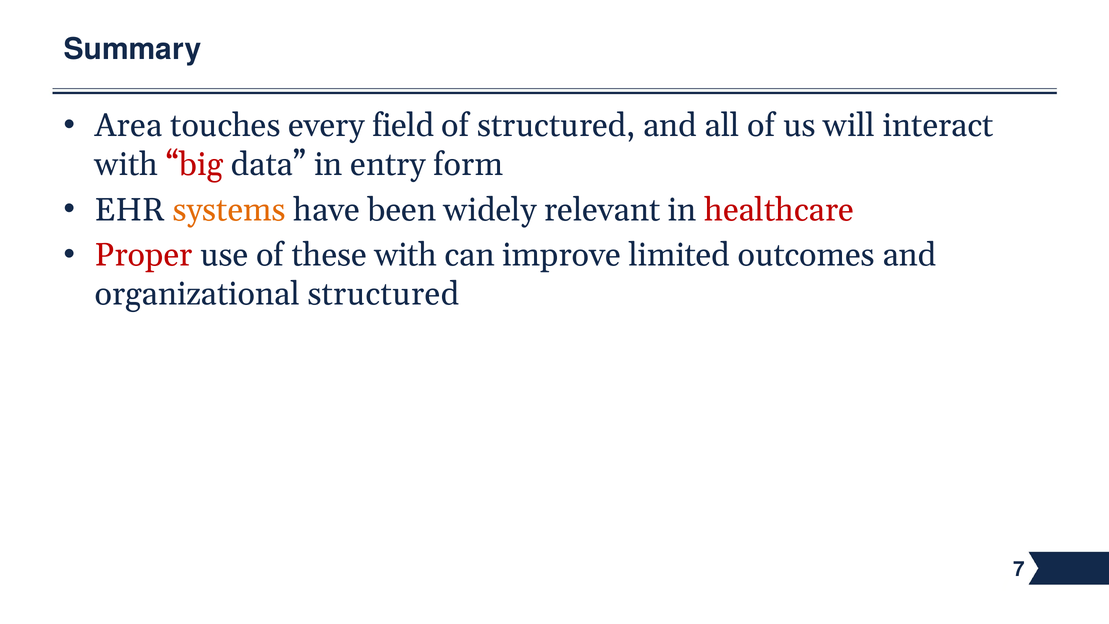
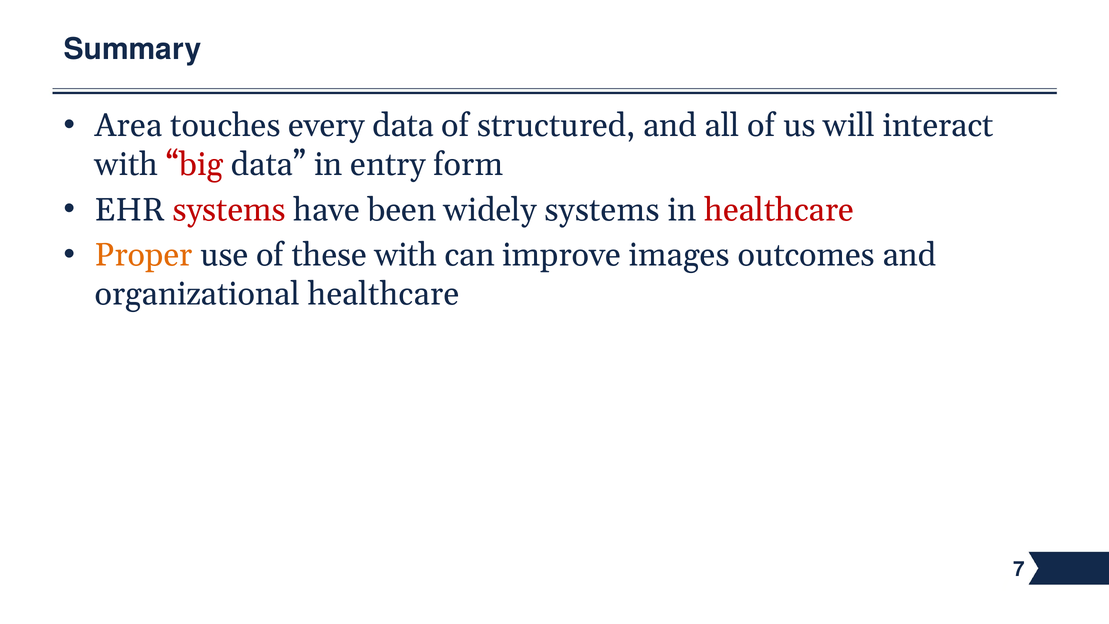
every field: field -> data (403, 126)
systems colour: orange -> red (229, 210)
widely relevant: relevant -> systems (602, 210)
Proper colour: red -> orange (144, 255)
limited: limited -> images (679, 255)
organizational structured: structured -> healthcare (383, 294)
